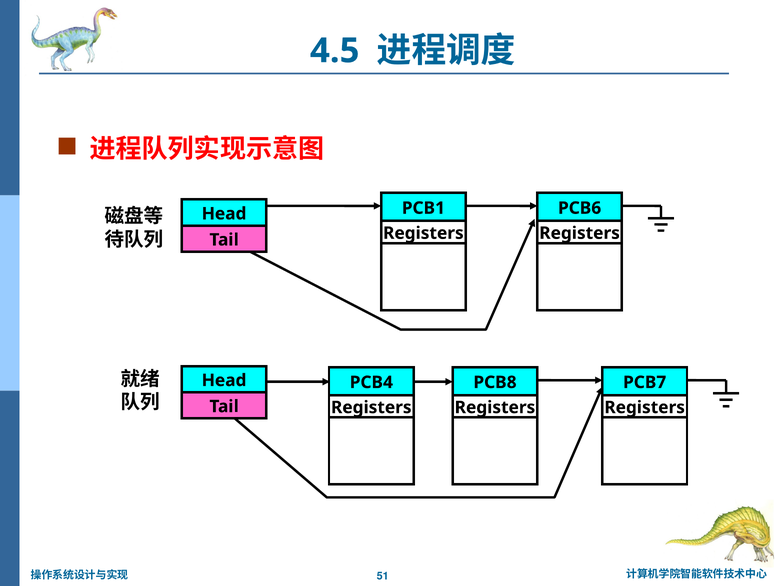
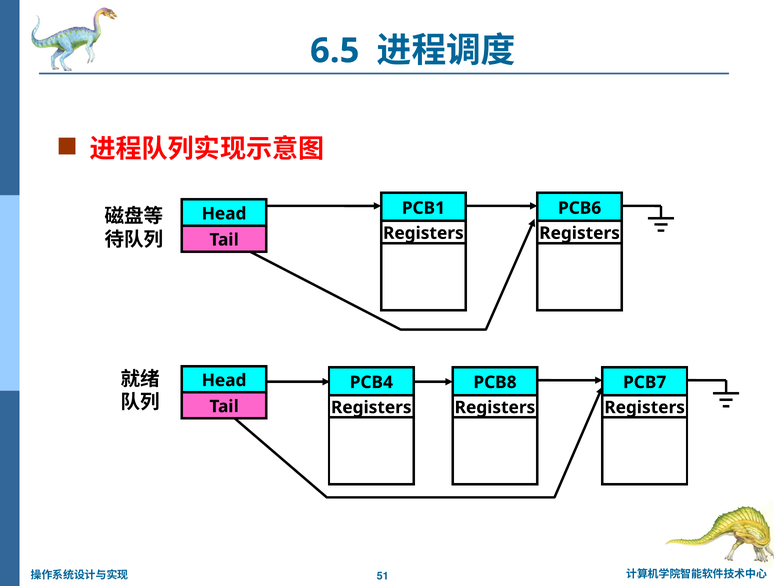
4.5: 4.5 -> 6.5 (335, 51)
